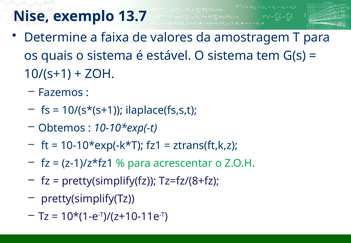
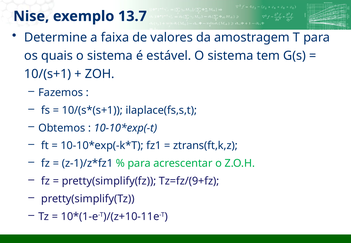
Tz=fz/(8+fz: Tz=fz/(8+fz -> Tz=fz/(9+fz (189, 181)
